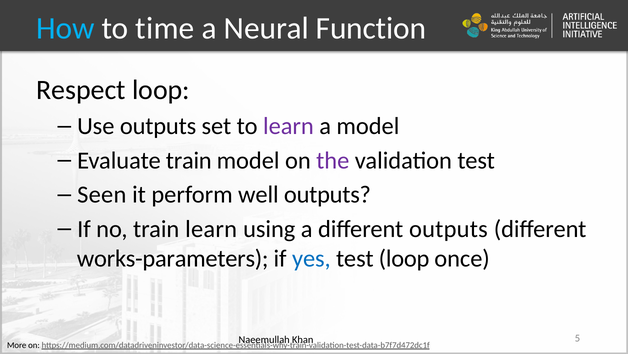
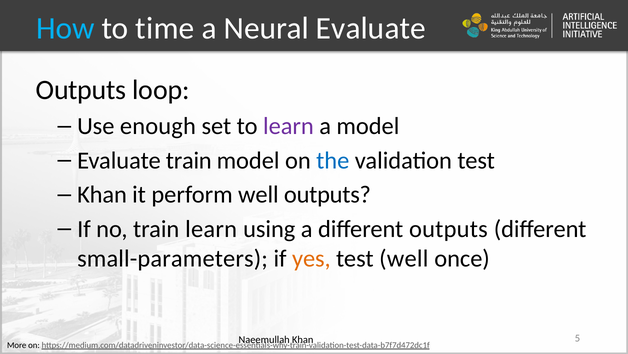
Neural Function: Function -> Evaluate (371, 28)
Respect: Respect -> Outputs (81, 90)
Use outputs: outputs -> enough (158, 126)
the colour: purple -> blue (333, 160)
Seen: Seen -> Khan (102, 194)
works-parameters: works-parameters -> small-parameters (173, 258)
yes colour: blue -> orange (311, 258)
test loop: loop -> well (404, 258)
